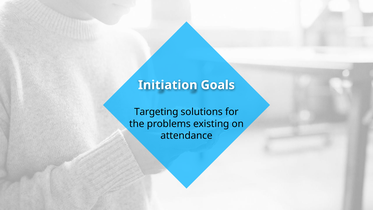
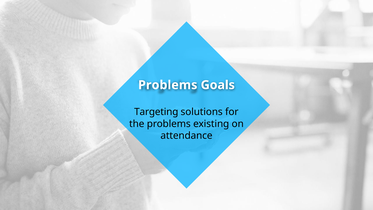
Initiation: Initiation -> Problems (168, 85)
